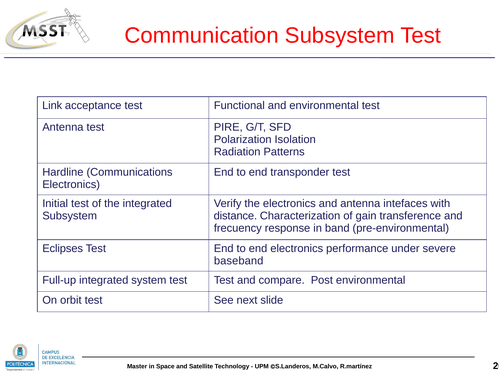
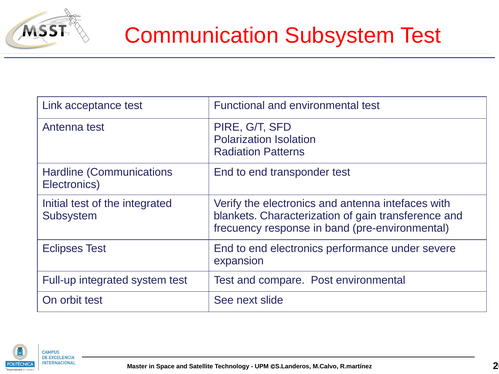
distance: distance -> blankets (235, 216)
baseband: baseband -> expansion (239, 261)
